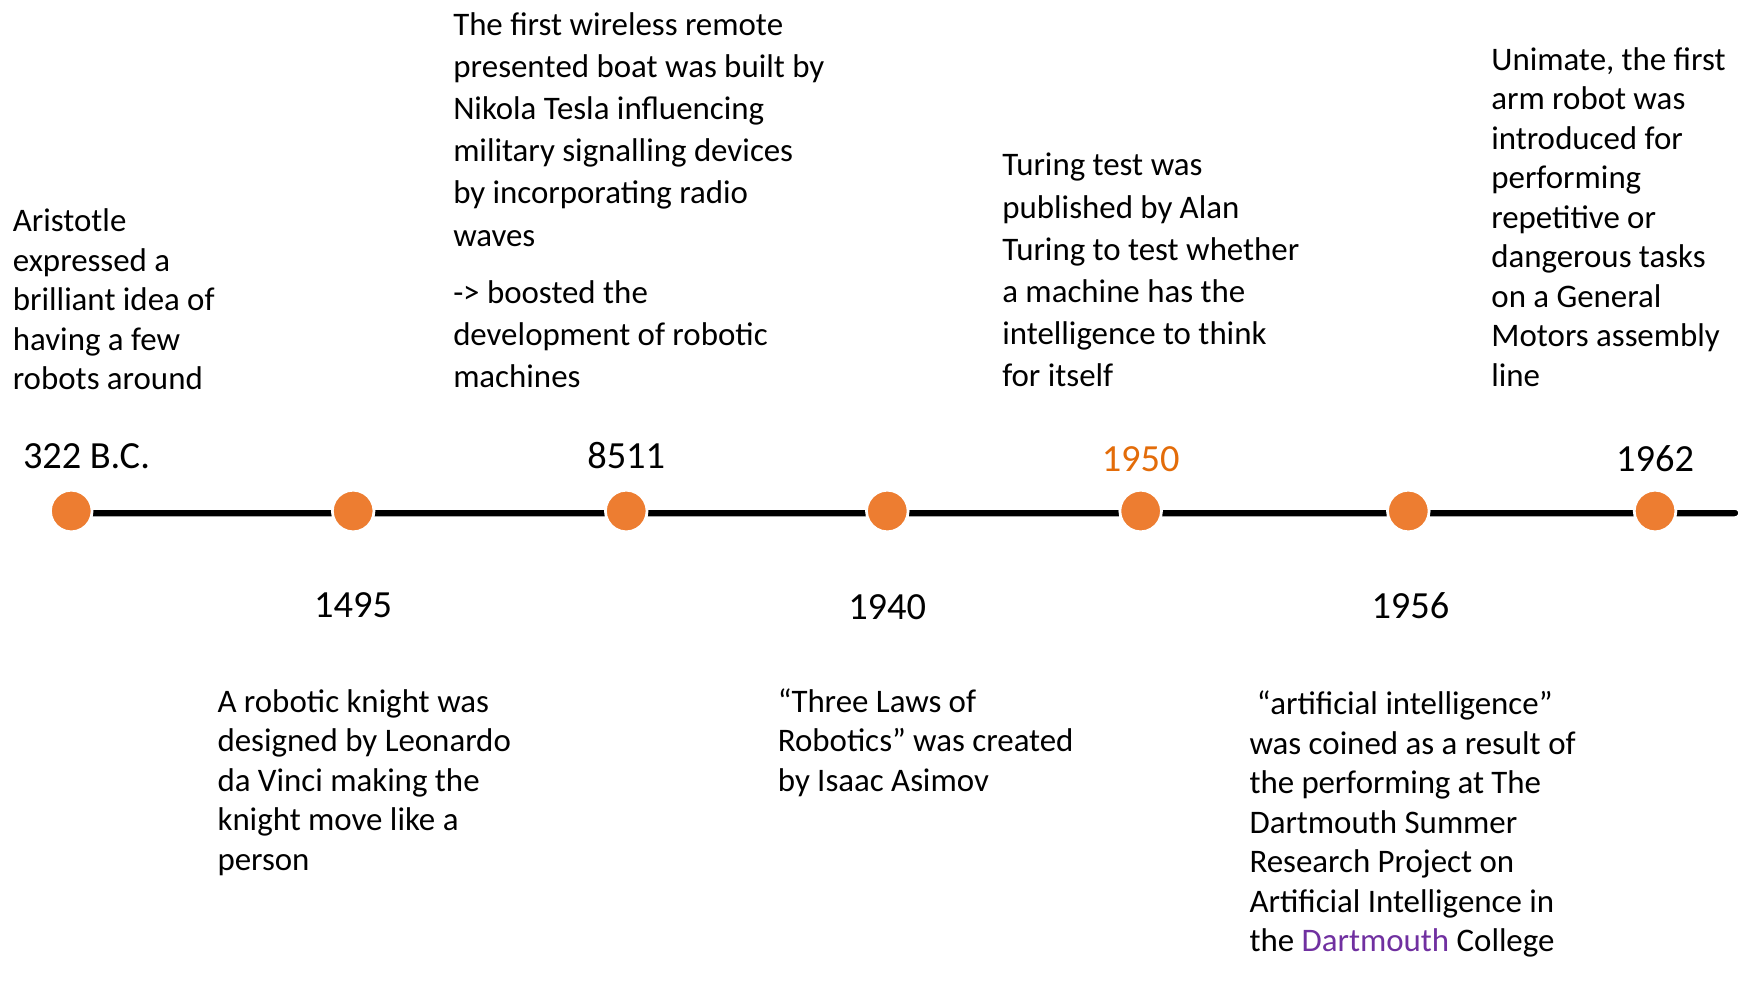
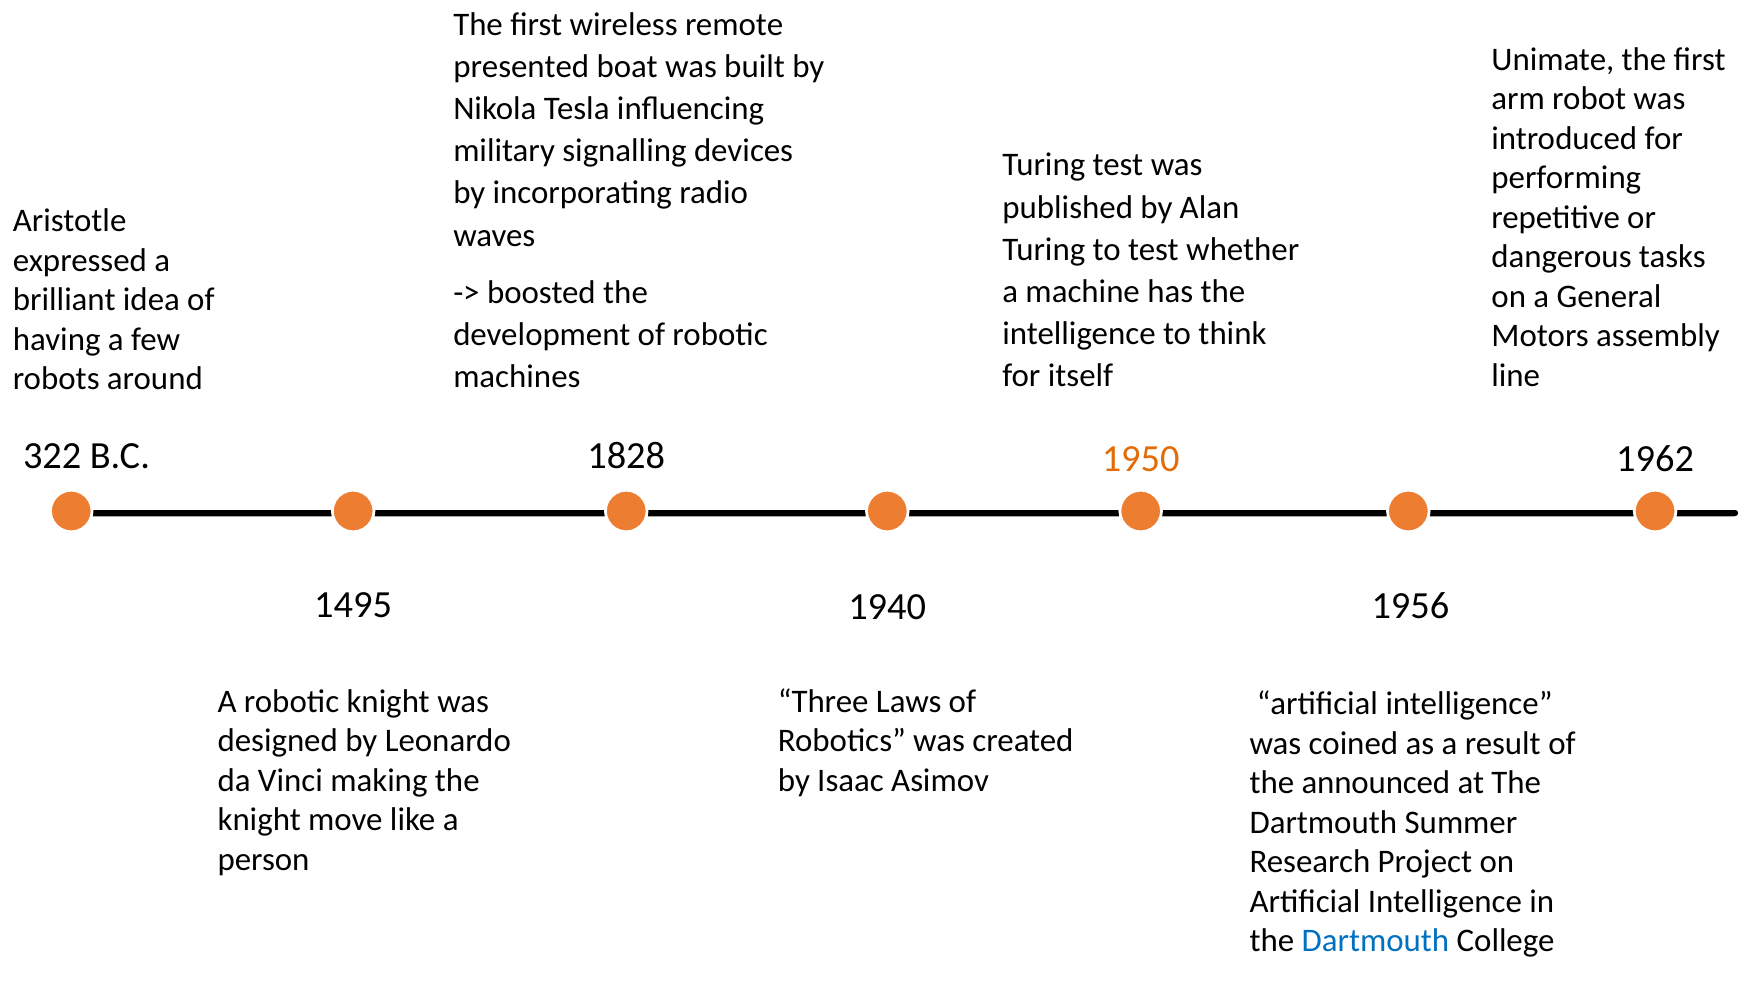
8511: 8511 -> 1828 (626, 456)
the performing: performing -> announced (1376, 783)
Dartmouth colour: purple -> blue (1375, 941)
